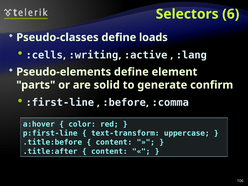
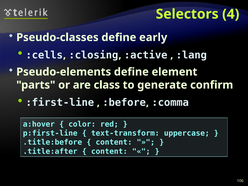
6: 6 -> 4 (231, 14)
loads: loads -> early (153, 37)
:writing: :writing -> :closing (94, 55)
solid: solid -> class (107, 85)
